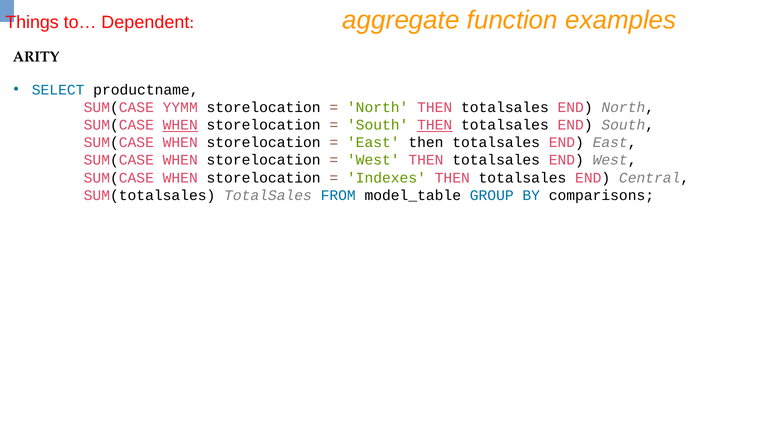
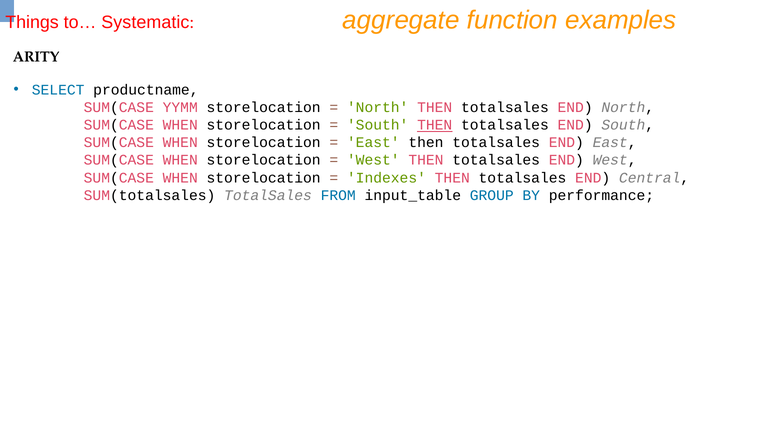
Dependent: Dependent -> Systematic (145, 22)
WHEN underline: present -> none (180, 125)
model_table: model_table -> input_table (413, 195)
comparisons: comparisons -> performance (601, 195)
